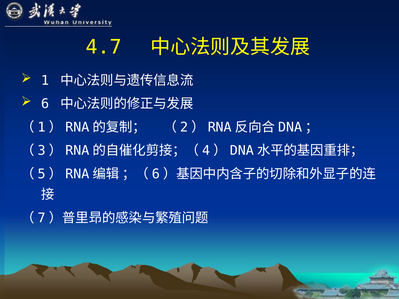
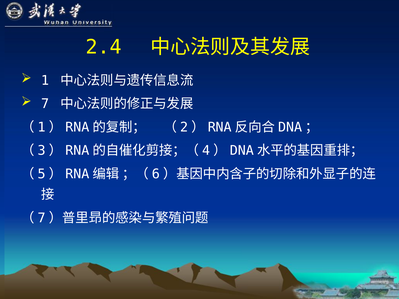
4.7: 4.7 -> 2.4 (104, 47)
6: 6 -> 7 (45, 104)
